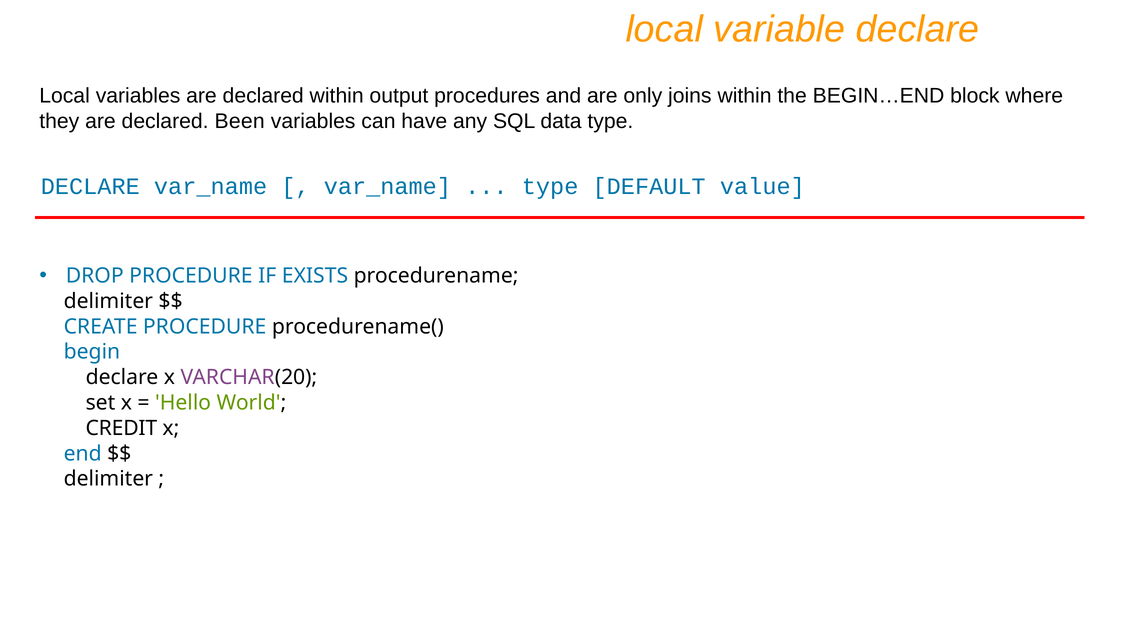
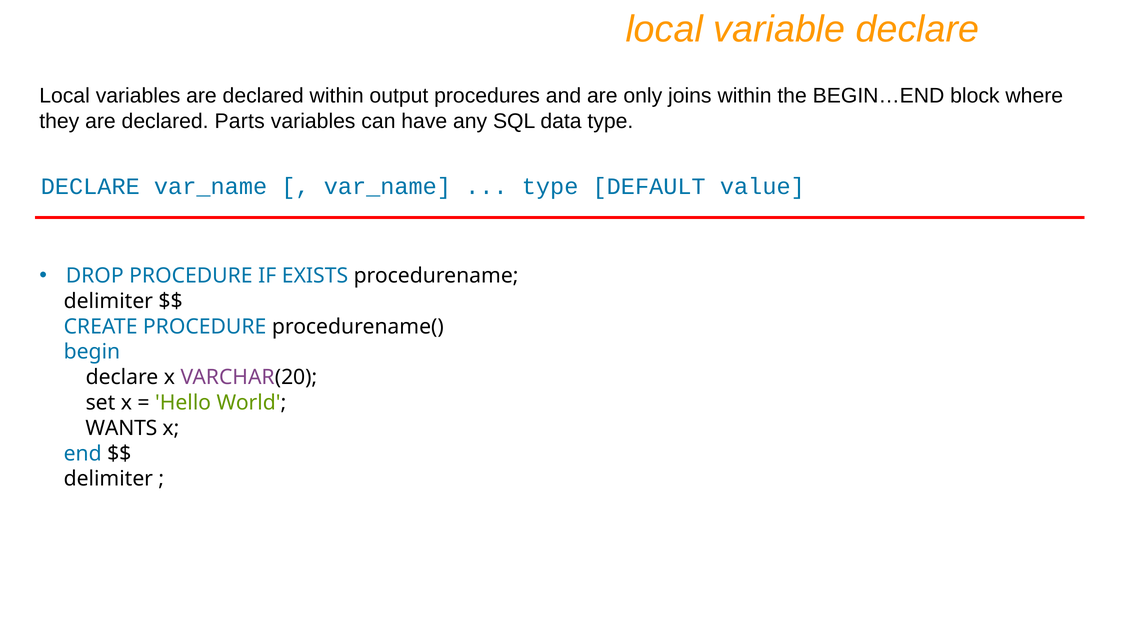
Been: Been -> Parts (240, 121)
CREDIT: CREDIT -> WANTS (121, 428)
